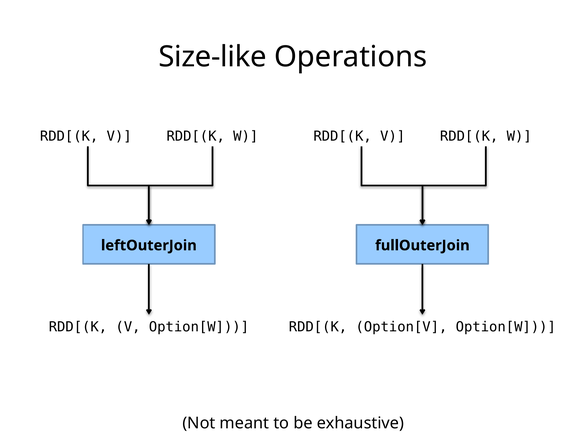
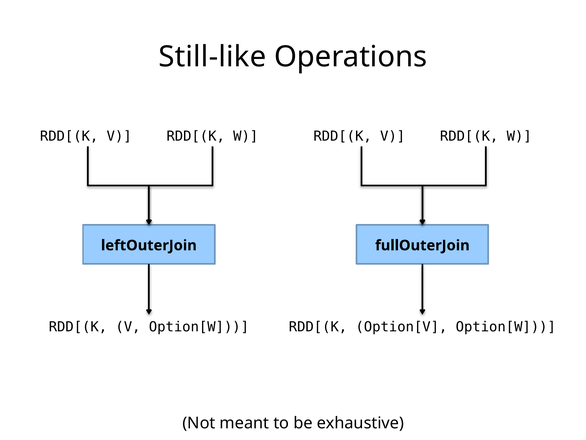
Size-like: Size-like -> Still-like (212, 57)
